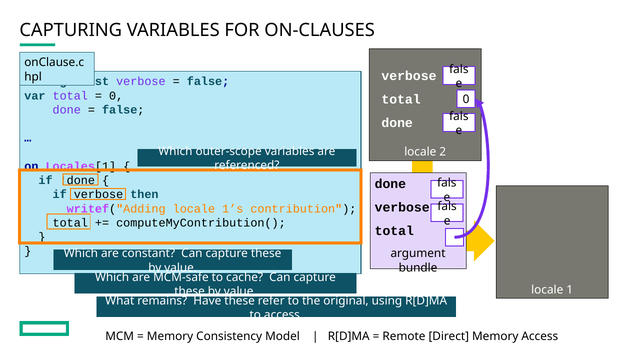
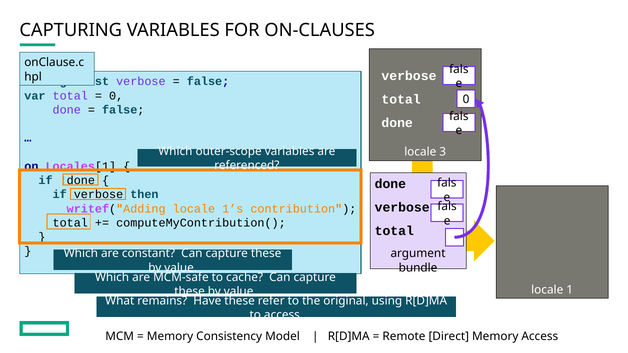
2: 2 -> 3 (443, 152)
